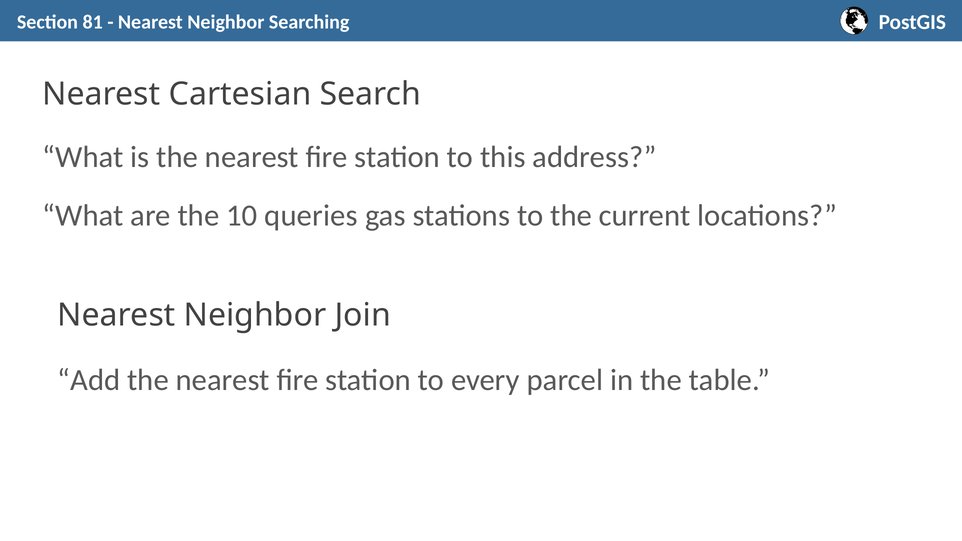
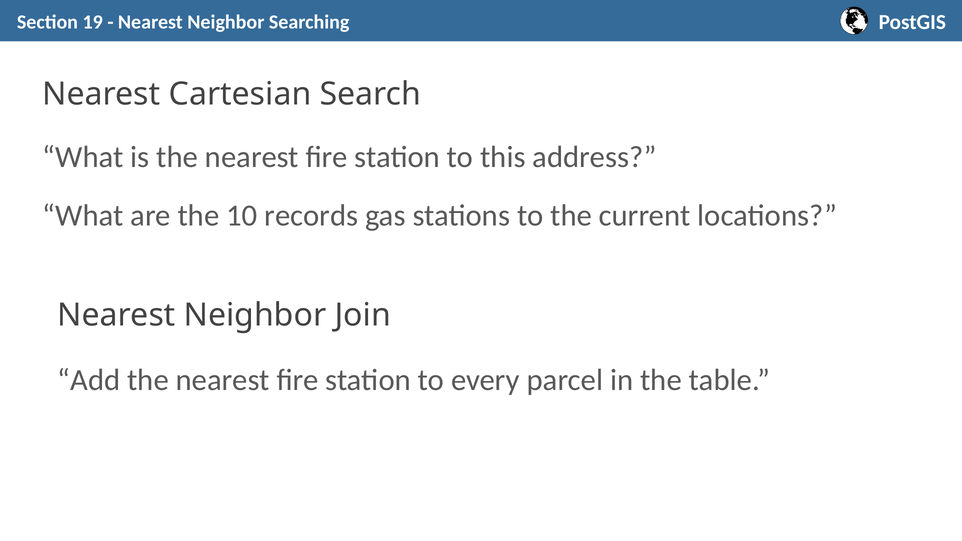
81: 81 -> 19 (93, 22)
queries: queries -> records (311, 216)
